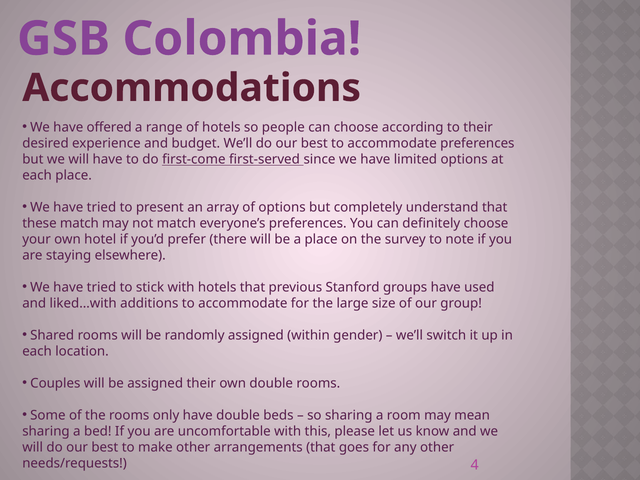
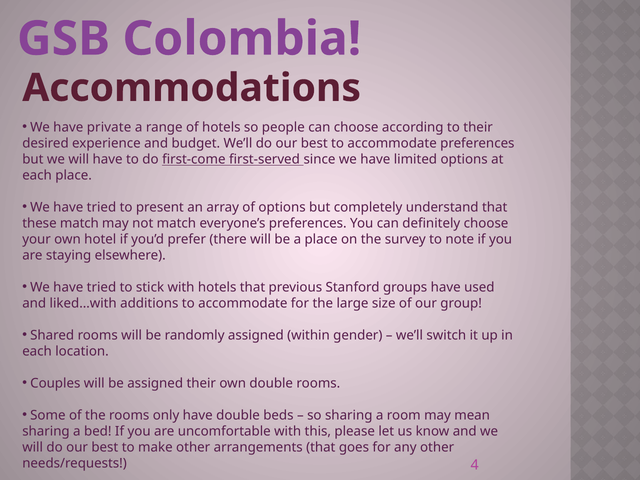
offered: offered -> private (109, 127)
